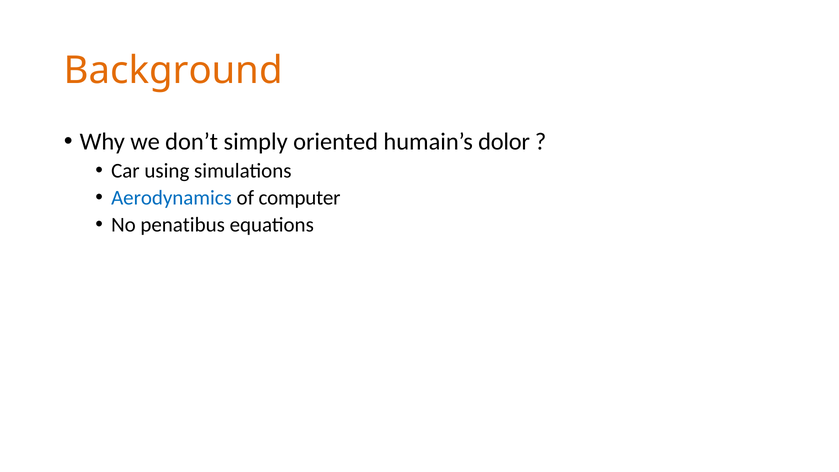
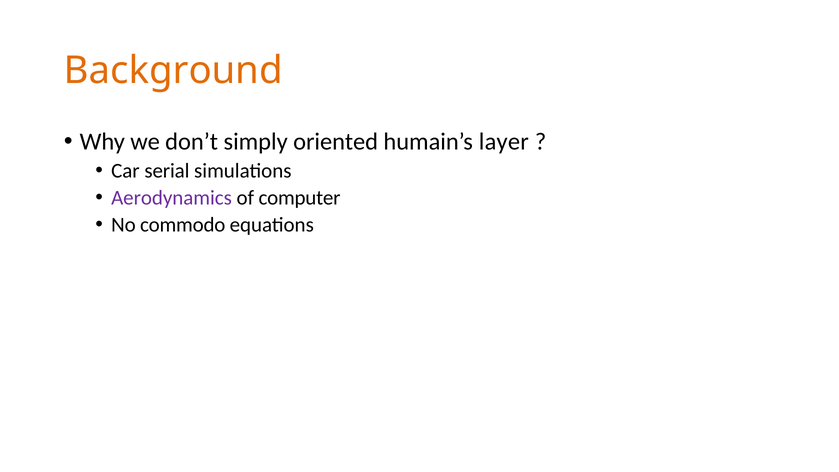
dolor: dolor -> layer (504, 142)
using: using -> serial (167, 171)
Aerodynamics colour: blue -> purple (172, 198)
penatibus: penatibus -> commodo (183, 225)
